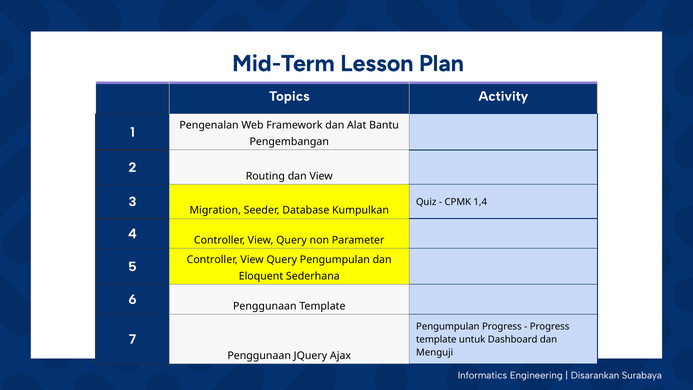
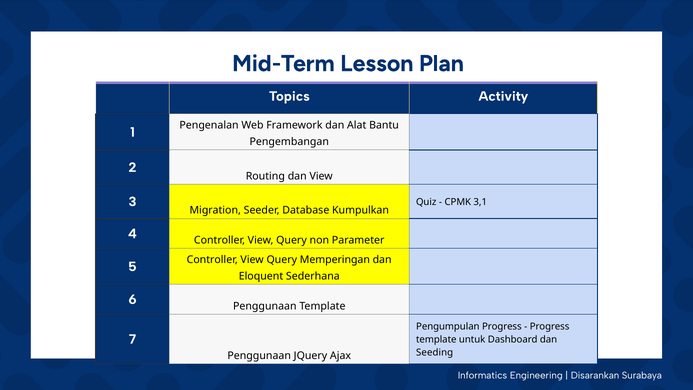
1,4: 1,4 -> 3,1 (480, 202)
Query Pengumpulan: Pengumpulan -> Memperingan (335, 260)
Menguji: Menguji -> Seeding (435, 352)
